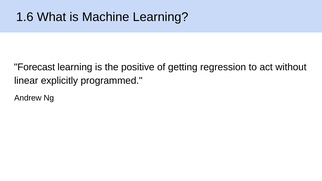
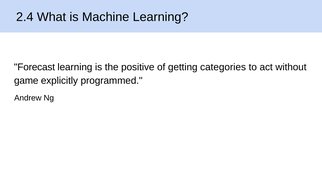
1.6: 1.6 -> 2.4 (25, 17)
regression: regression -> categories (223, 67)
linear: linear -> game (26, 81)
